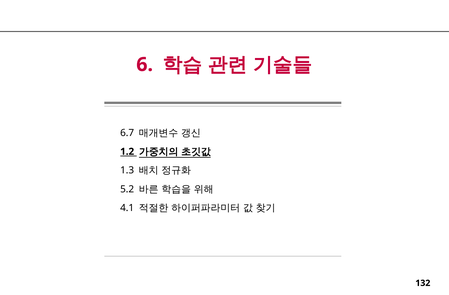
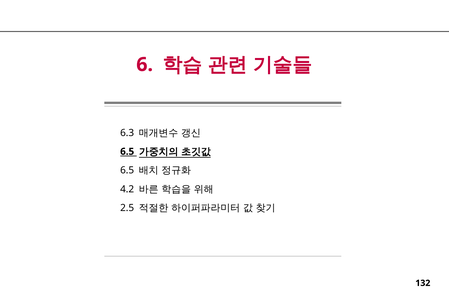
6.7: 6.7 -> 6.3 (127, 133)
1.2: 1.2 -> 6.5 (127, 152)
1.3: 1.3 -> 6.5 (127, 170)
5.2: 5.2 -> 4.2 (127, 189)
4.1: 4.1 -> 2.5 (127, 208)
